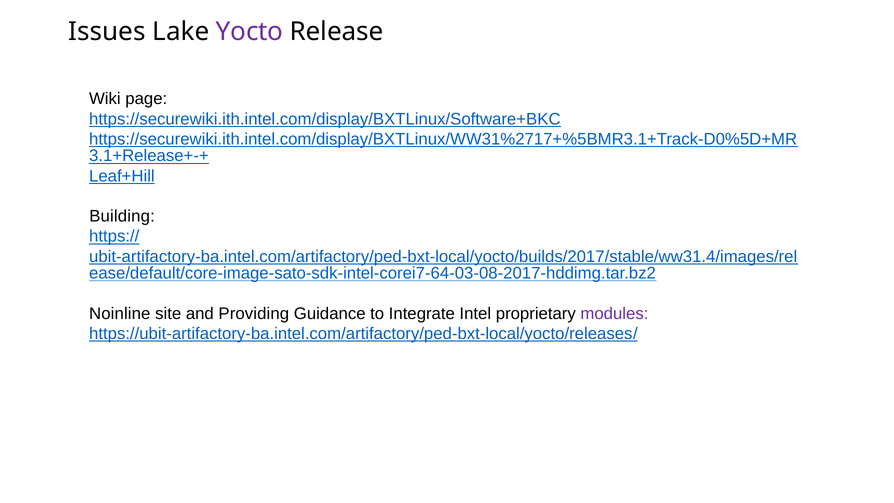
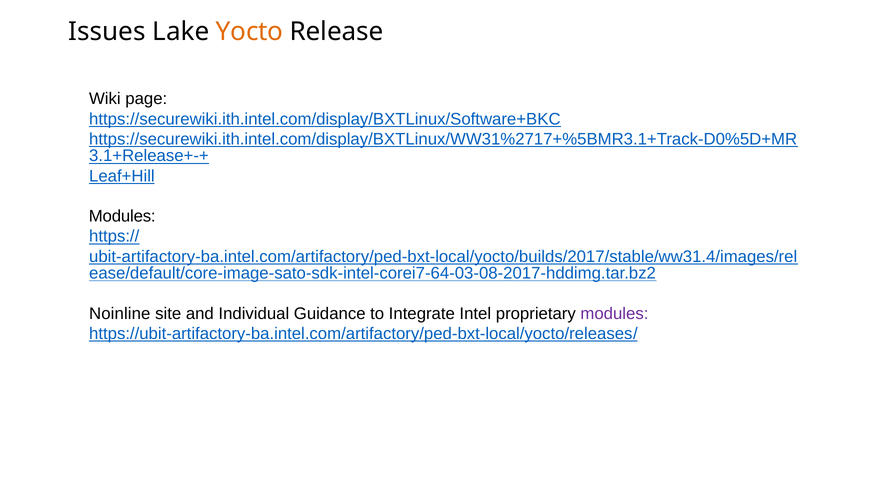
Yocto colour: purple -> orange (250, 31)
Building: Building -> Modules (122, 216)
Providing: Providing -> Individual (254, 313)
